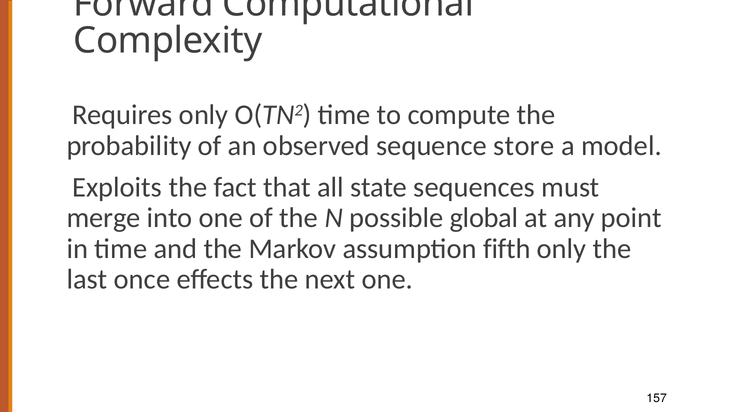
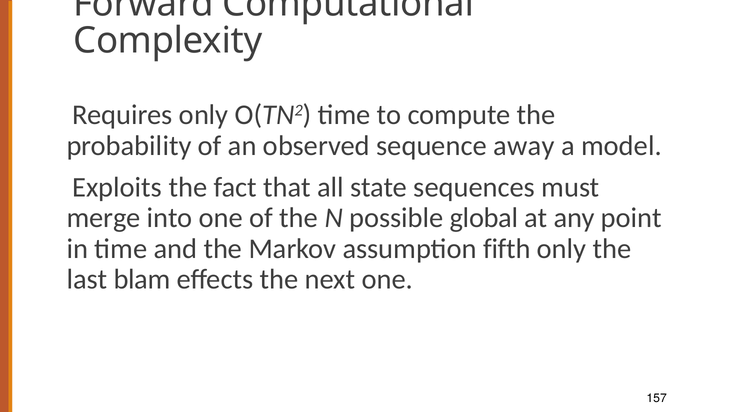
store: store -> away (524, 146)
once: once -> blam (142, 280)
